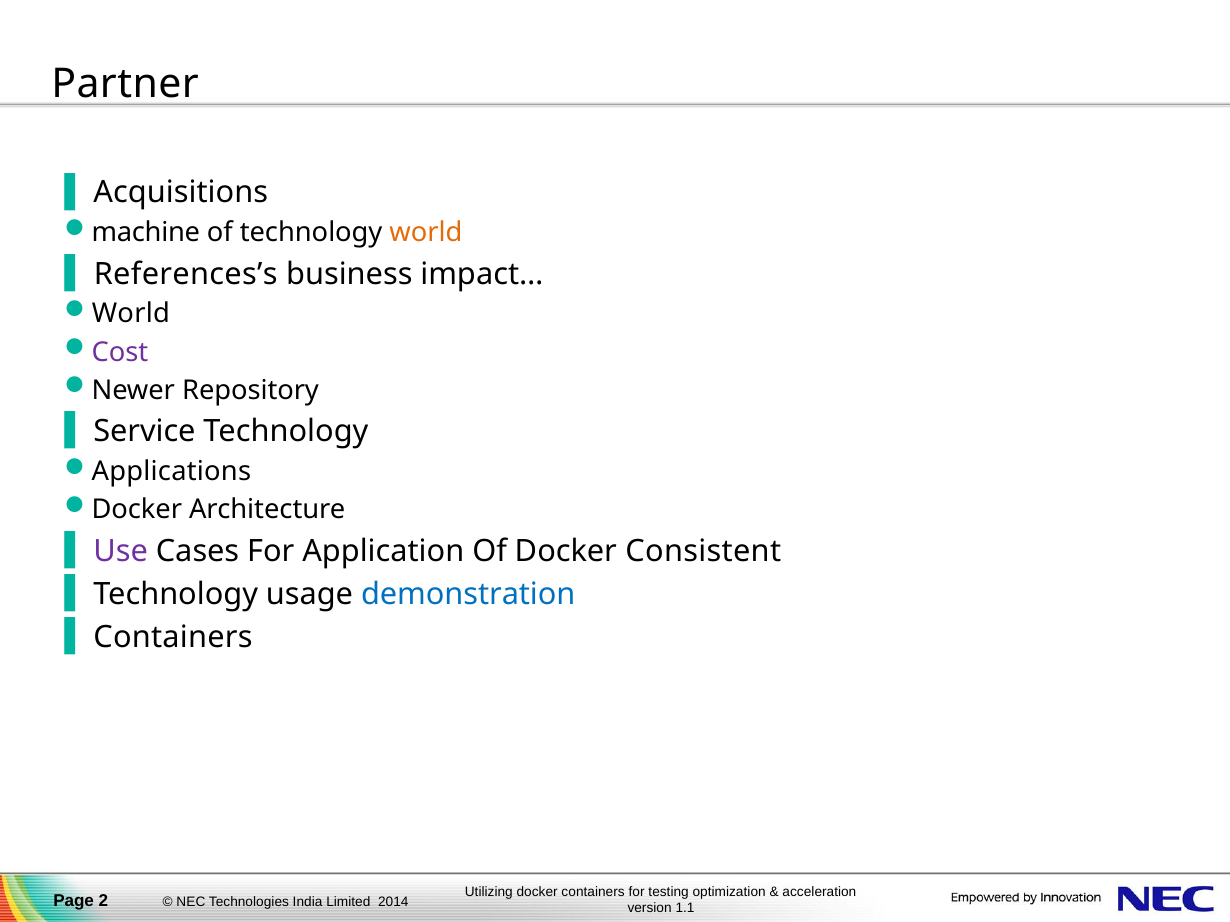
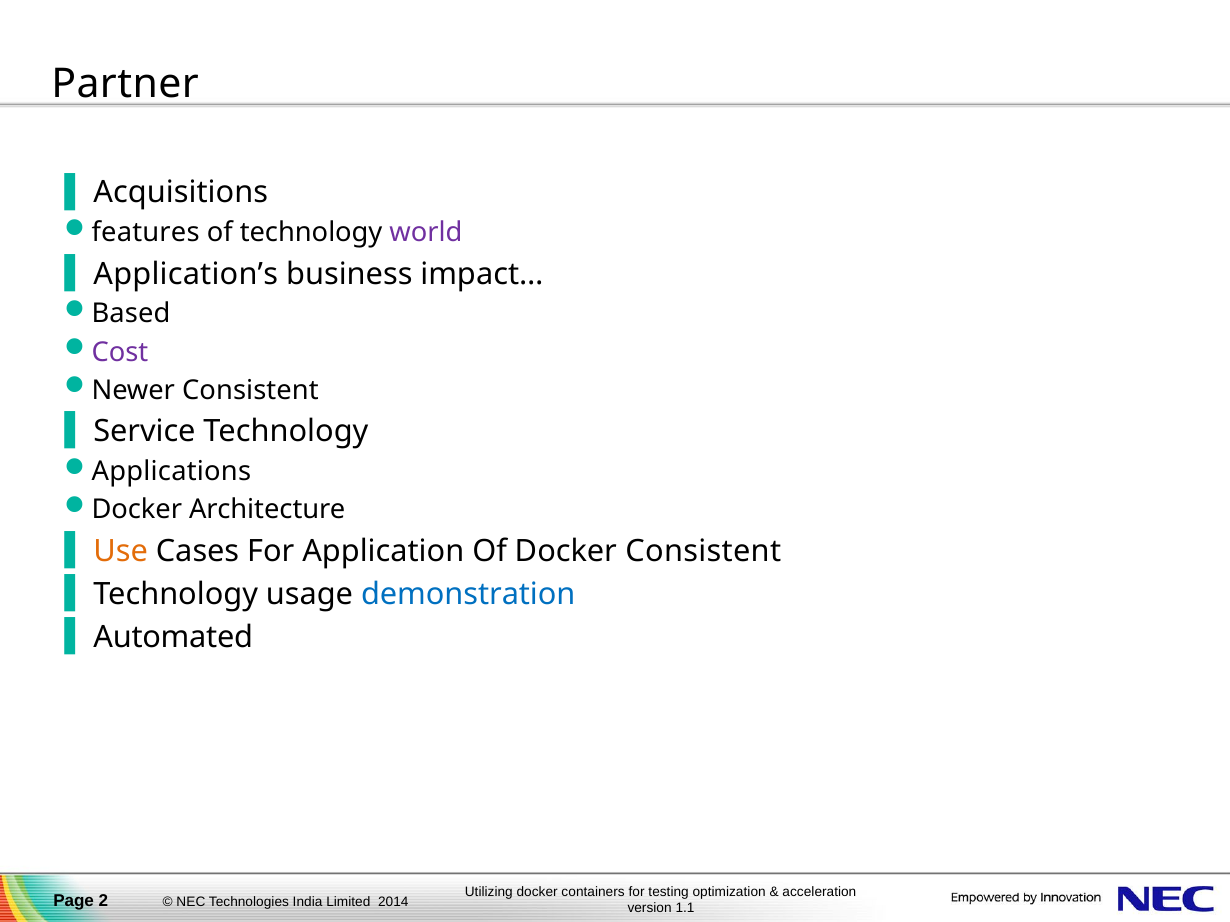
machine: machine -> features (146, 233)
world colour: orange -> purple (426, 233)
References’s: References’s -> Application’s (186, 274)
World: World -> Based (131, 314)
Newer Repository: Repository -> Consistent (250, 390)
Use colour: purple -> orange (121, 551)
Containers: Containers -> Automated (173, 637)
